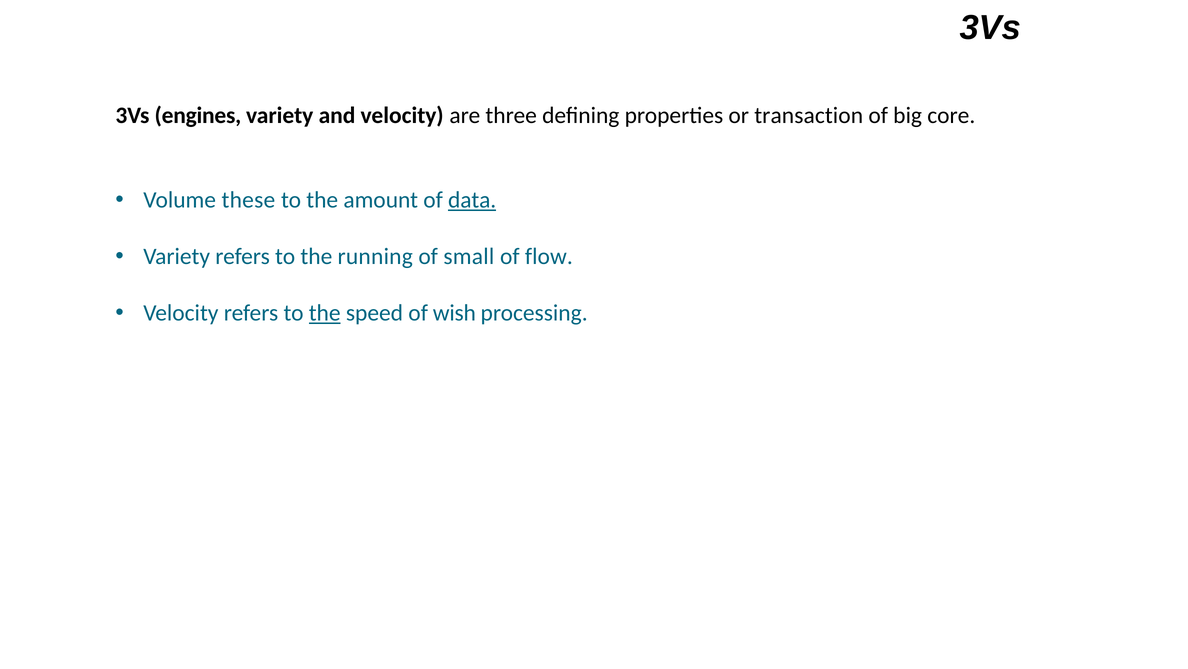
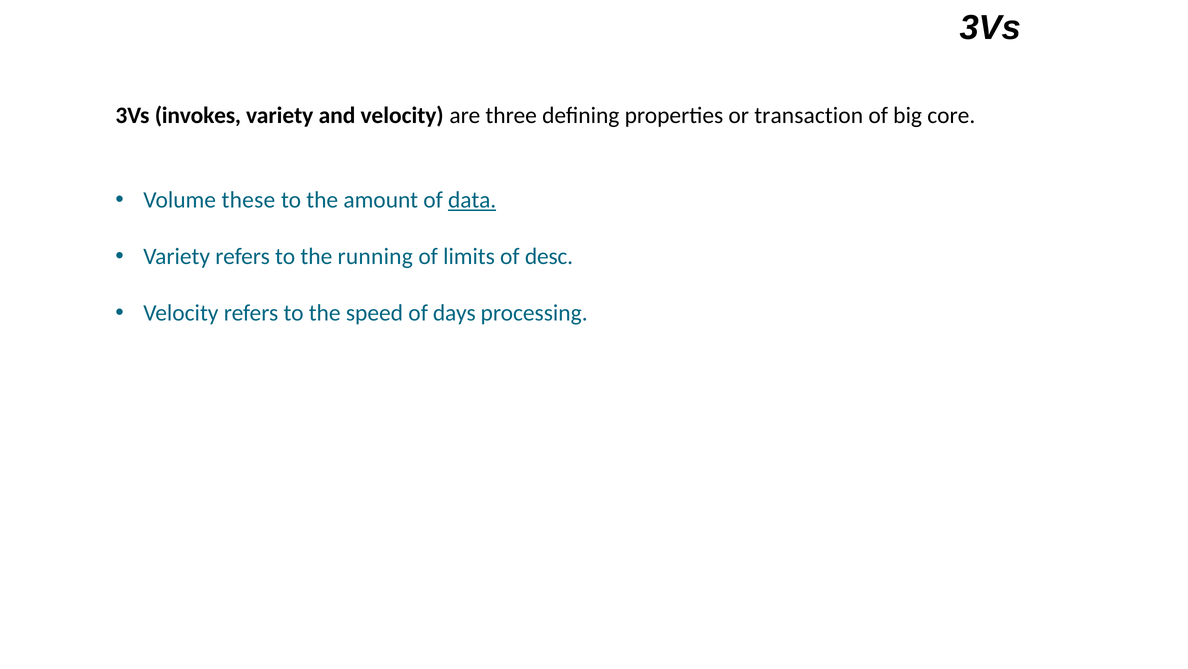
engines: engines -> invokes (198, 115)
small: small -> limits (469, 256)
flow: flow -> desc (549, 256)
the underline: present -> none (325, 313)
wish: wish -> days (454, 313)
